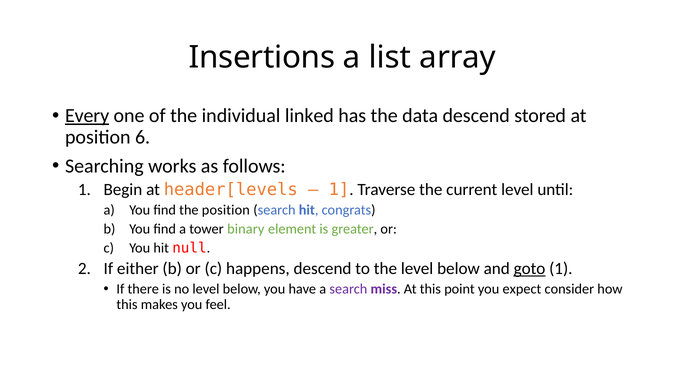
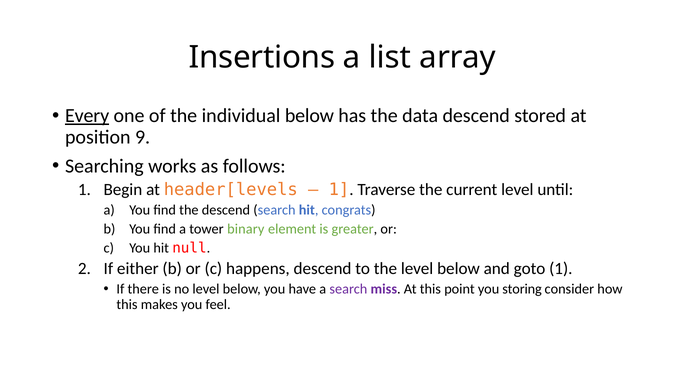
individual linked: linked -> below (309, 116)
6: 6 -> 9 (143, 137)
the position: position -> descend (226, 210)
goto underline: present -> none (530, 269)
expect: expect -> storing (522, 289)
